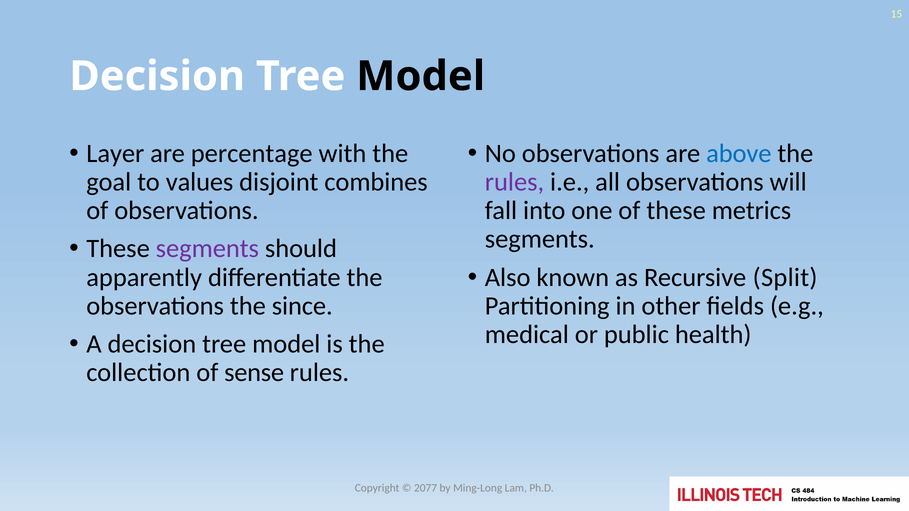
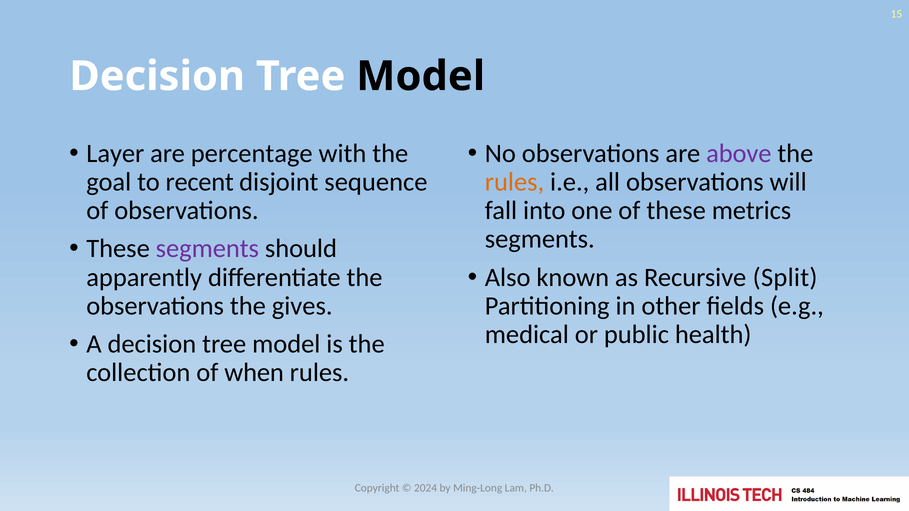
above colour: blue -> purple (739, 154)
values: values -> recent (200, 182)
combines: combines -> sequence (376, 182)
rules colour: purple -> orange (514, 182)
since: since -> gives (302, 306)
sense: sense -> when (254, 373)
2077: 2077 -> 2024 (426, 488)
